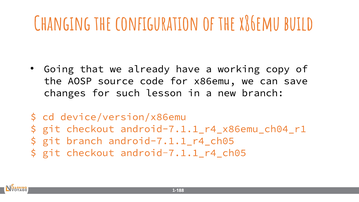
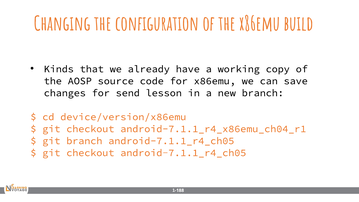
Going: Going -> Kinds (59, 69)
such: such -> send (128, 93)
